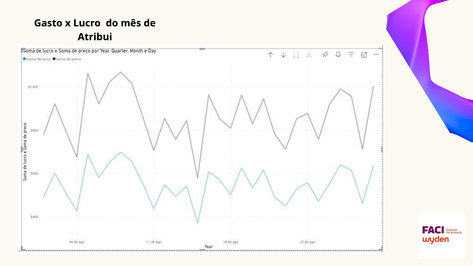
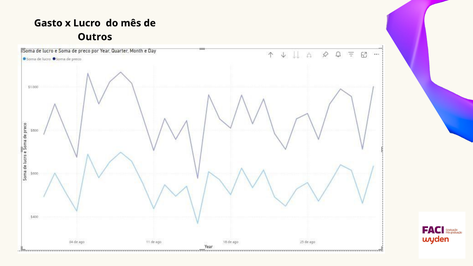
Atribui: Atribui -> Outros (95, 37)
